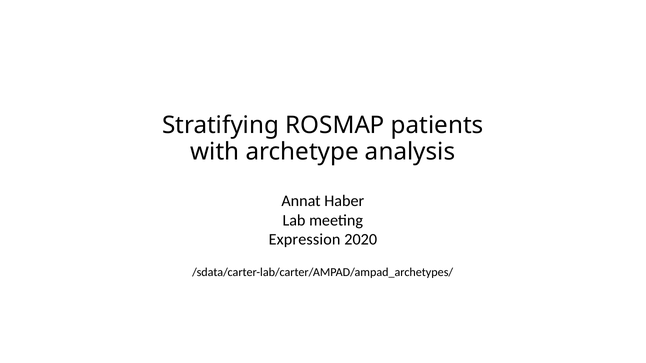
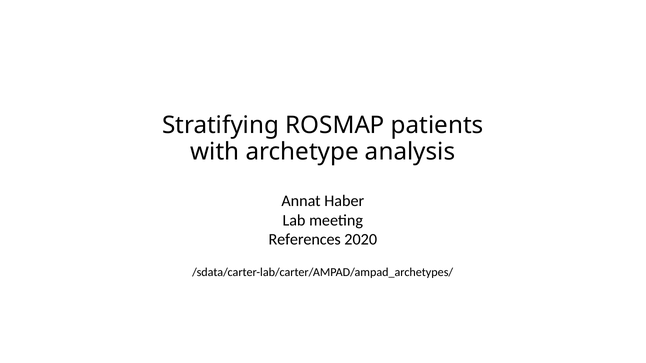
Expression: Expression -> References (305, 240)
